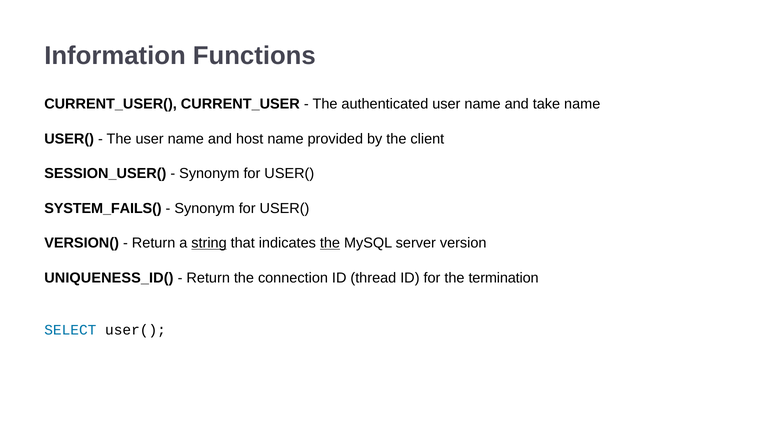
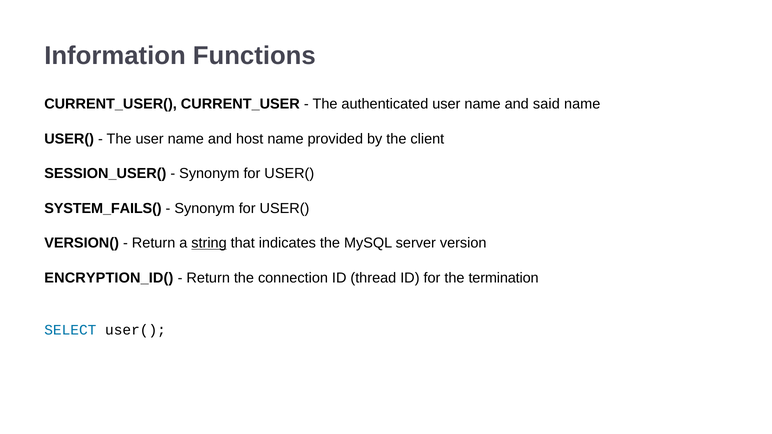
take: take -> said (546, 104)
the underline: present -> none (330, 243)
UNIQUENESS_ID(: UNIQUENESS_ID( -> ENCRYPTION_ID( (109, 278)
